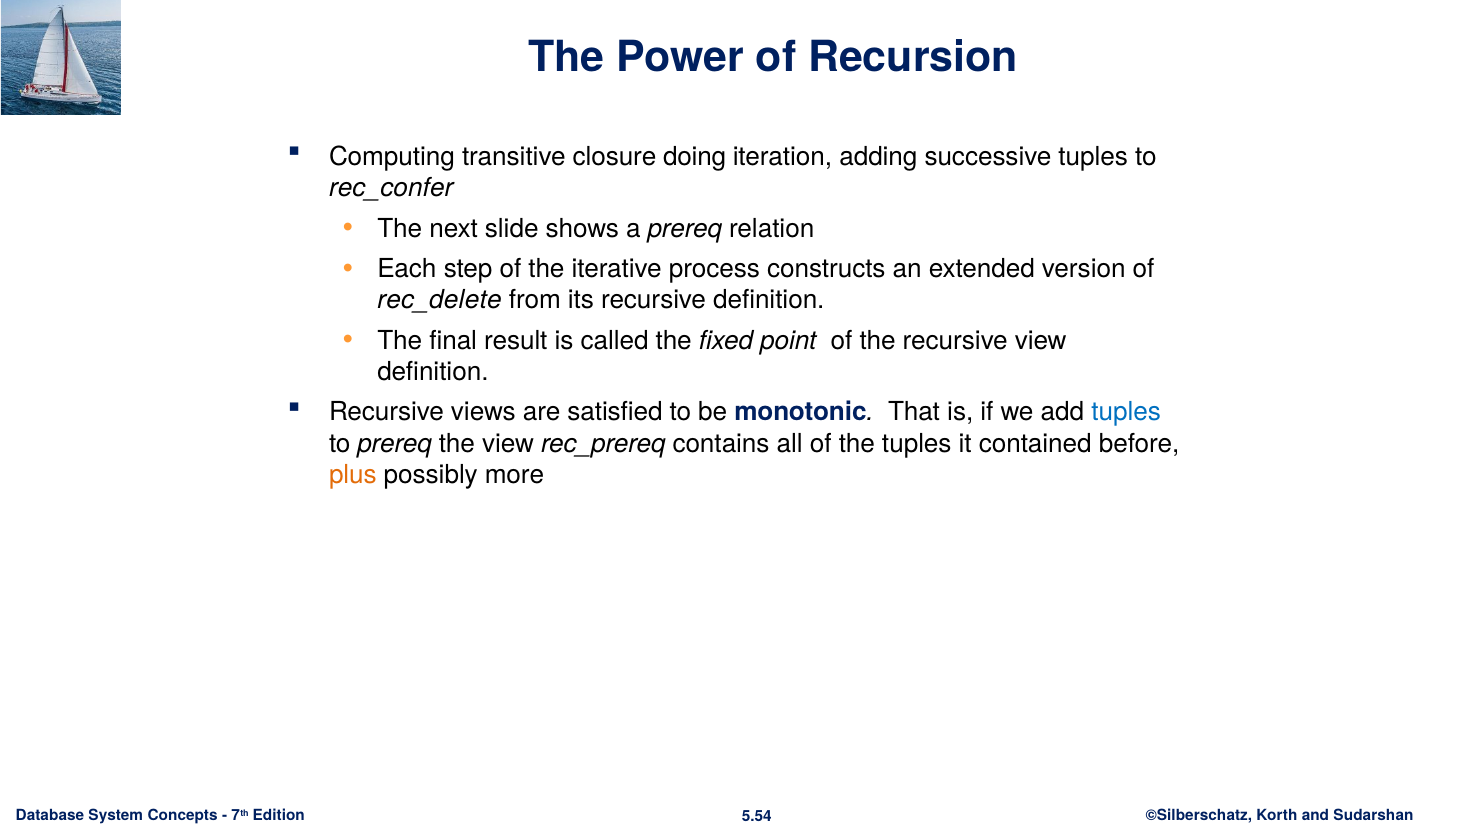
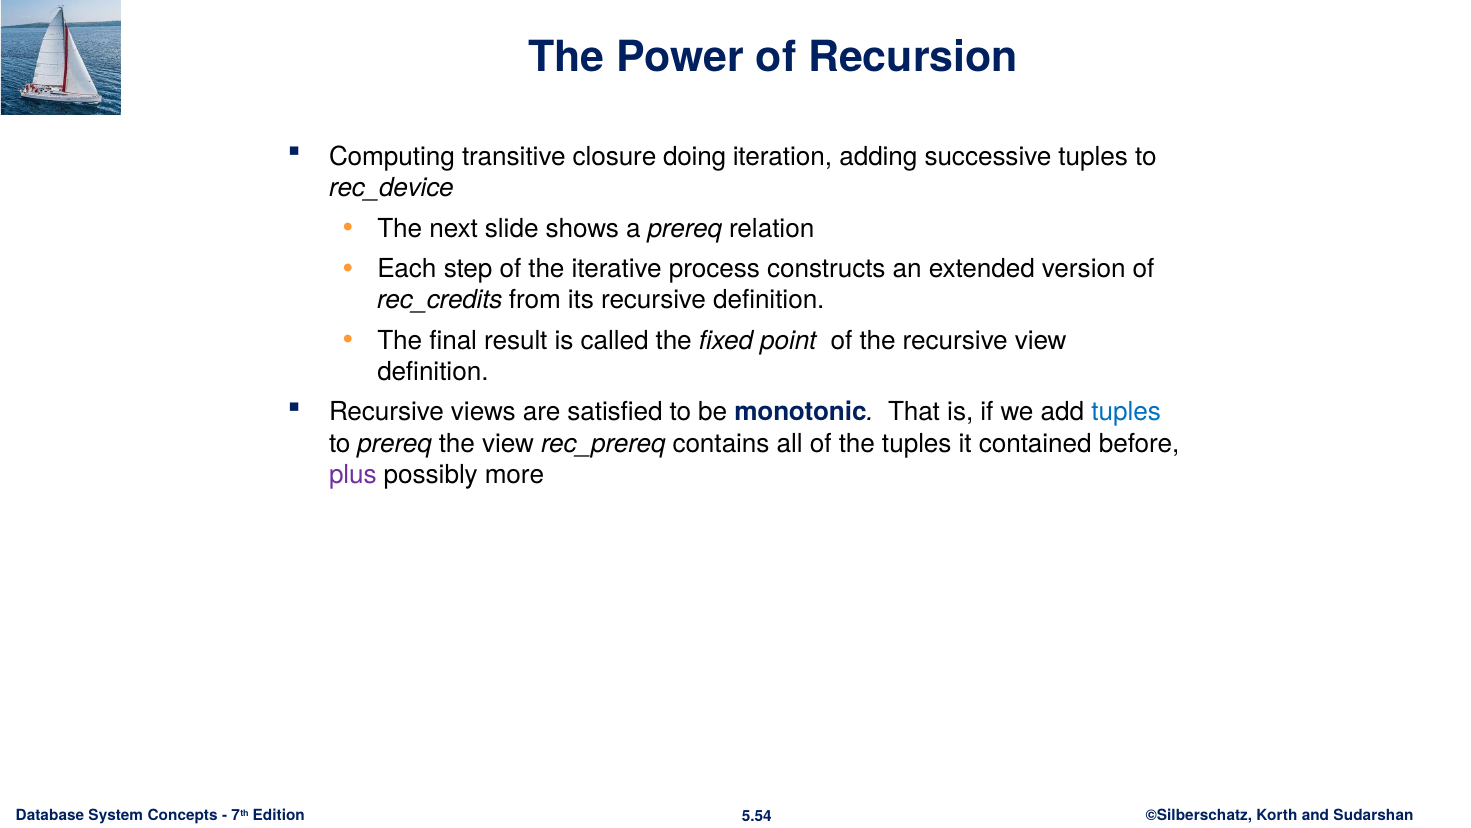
rec_confer: rec_confer -> rec_device (391, 188)
rec_delete: rec_delete -> rec_credits (440, 300)
plus colour: orange -> purple (353, 475)
